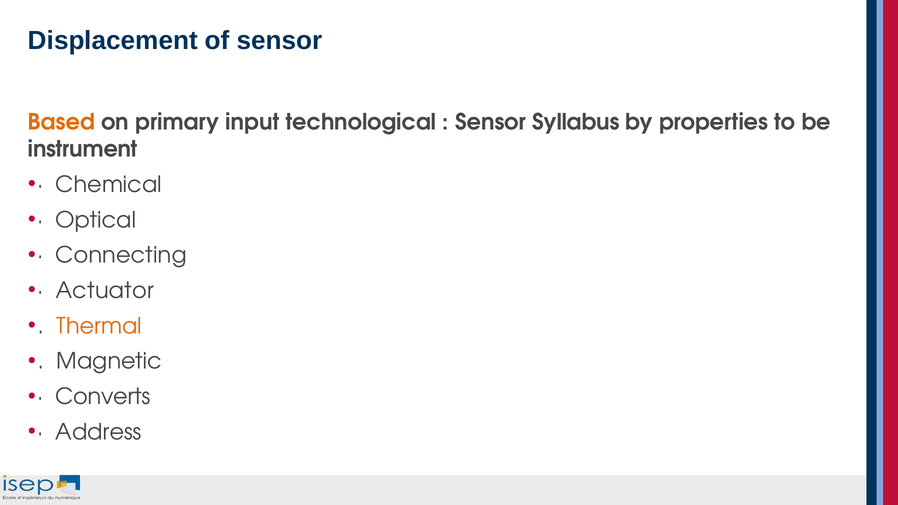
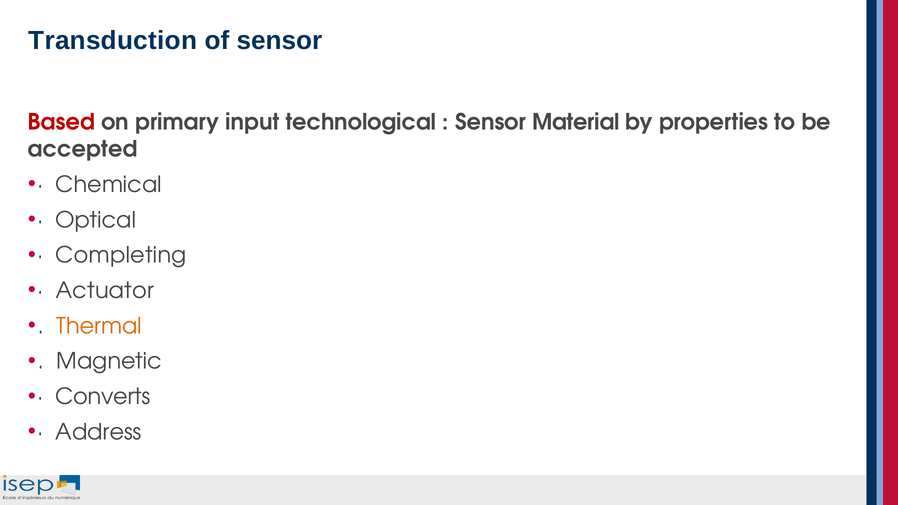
Displacement: Displacement -> Transduction (113, 41)
Based colour: orange -> red (61, 122)
Syllabus: Syllabus -> Material (576, 122)
instrument: instrument -> accepted (83, 149)
Connecting: Connecting -> Completing (121, 256)
